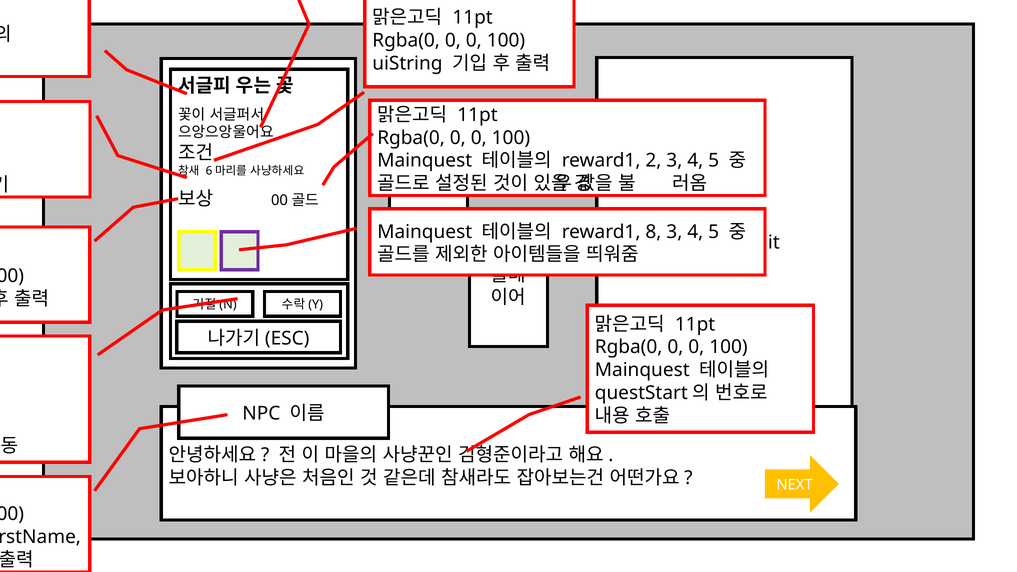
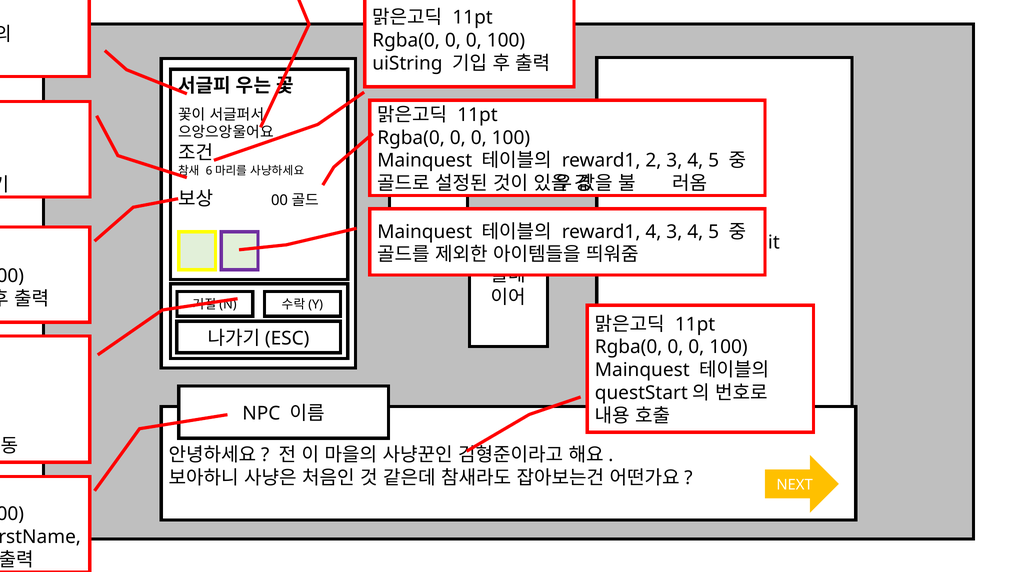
reward1 8: 8 -> 4 (653, 232)
